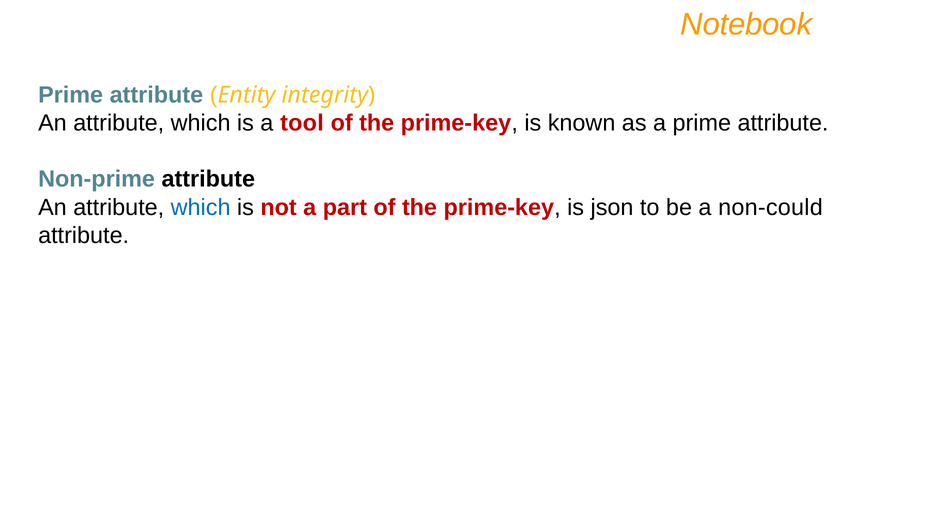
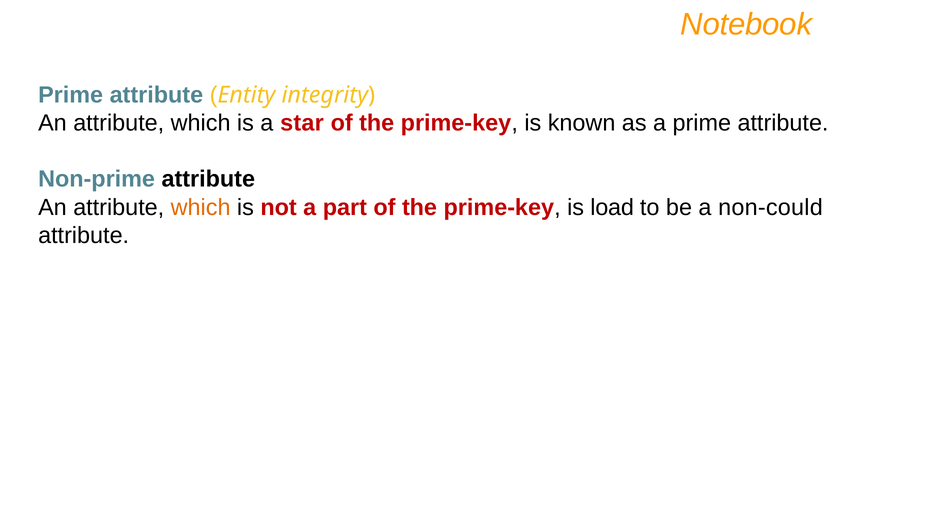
tool: tool -> star (302, 123)
which colour: blue -> orange (201, 207)
json: json -> load (612, 207)
